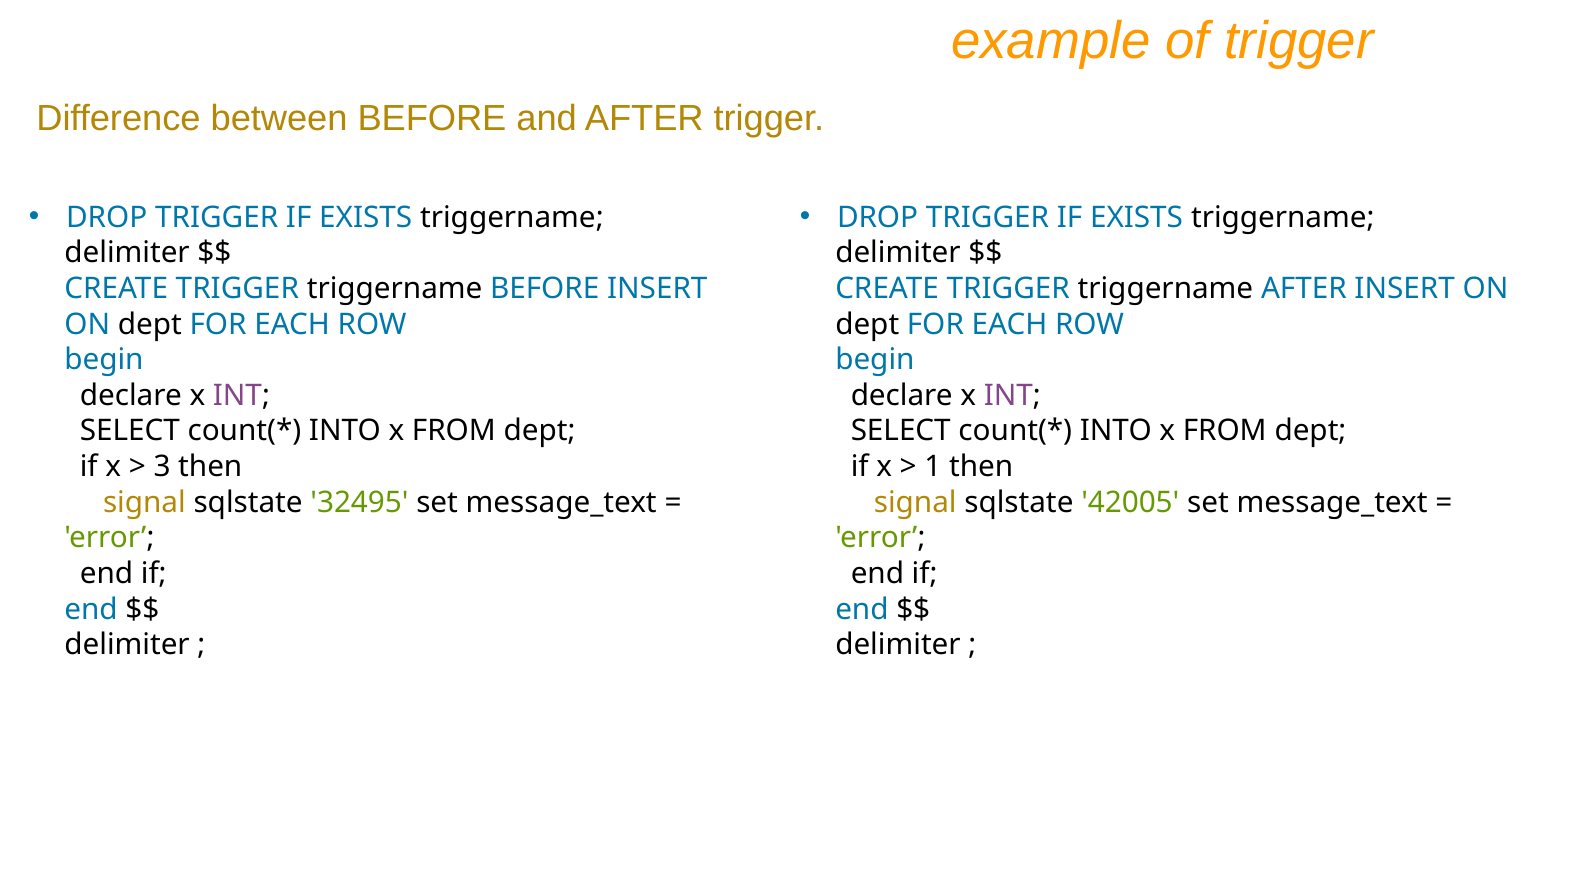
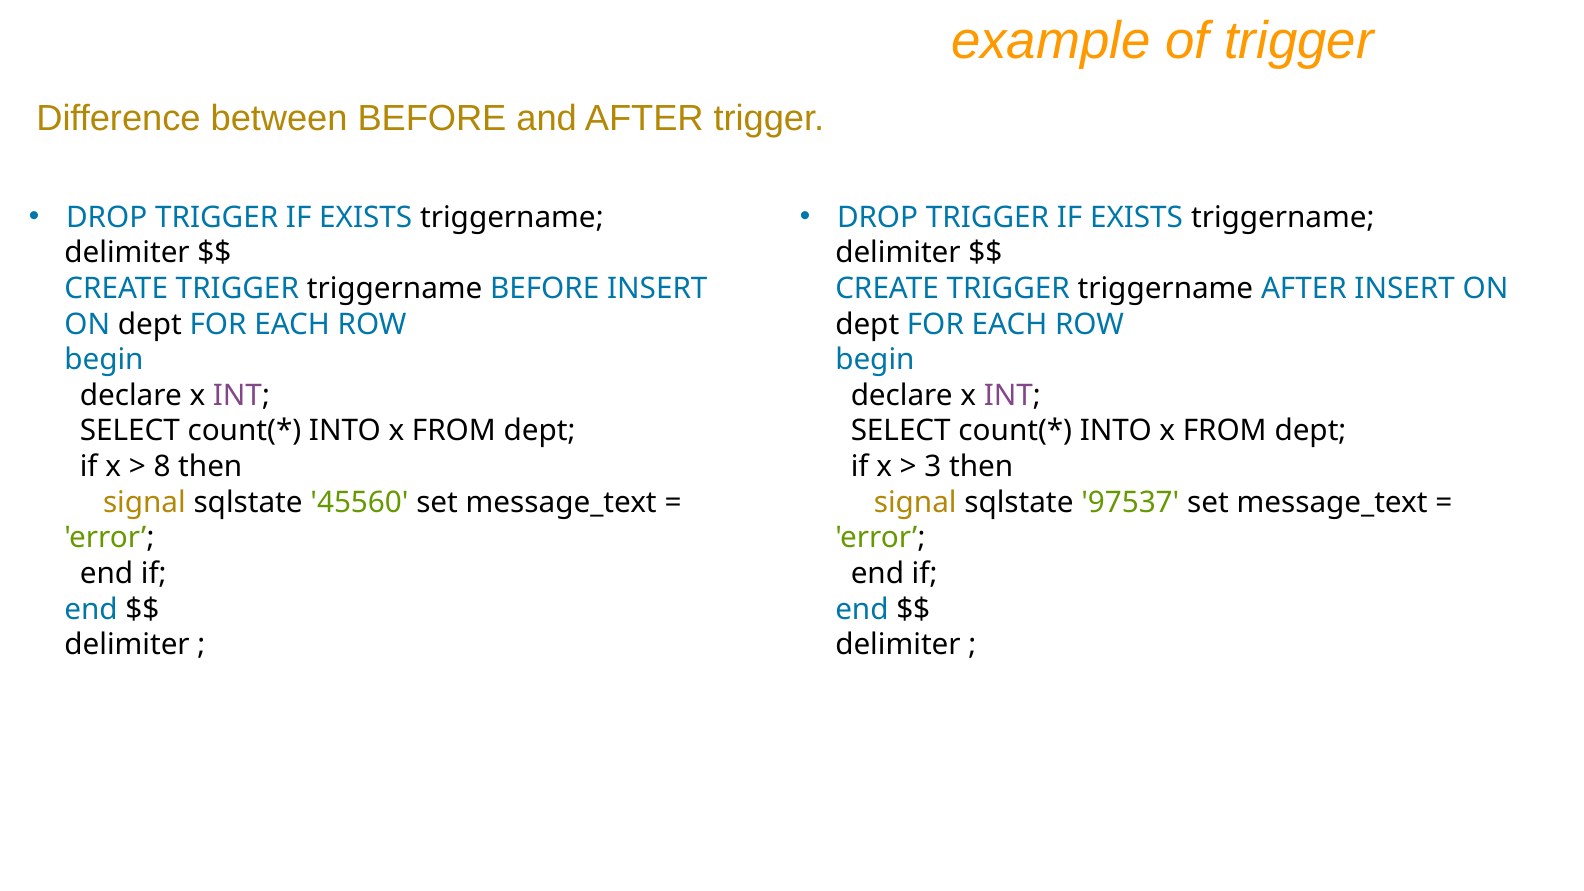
3: 3 -> 8 (162, 467)
1: 1 -> 3 (933, 467)
32495: 32495 -> 45560 (359, 502)
42005: 42005 -> 97537 (1130, 502)
